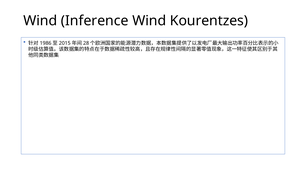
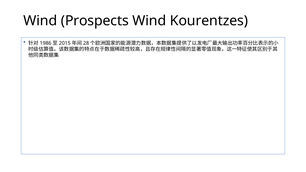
Inference: Inference -> Prospects (95, 21)
